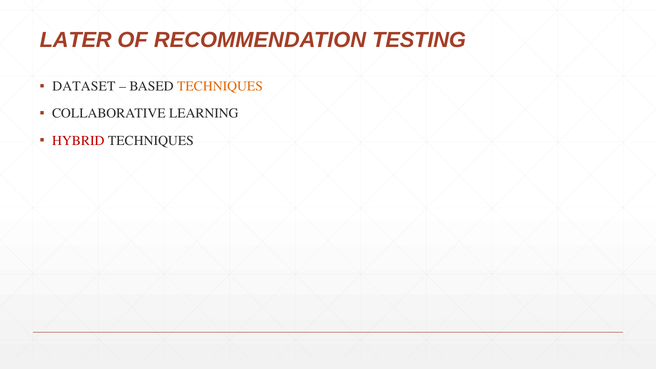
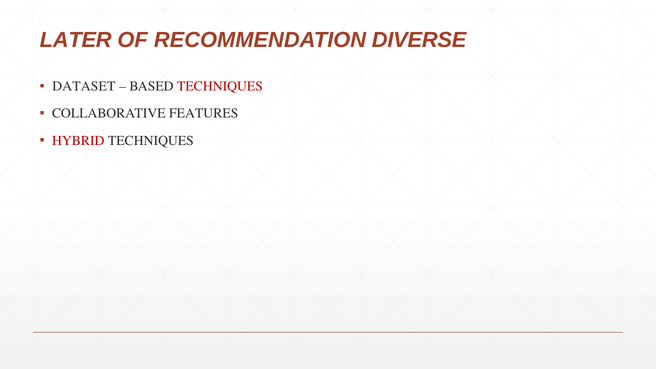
TESTING: TESTING -> DIVERSE (419, 40)
TECHNIQUES colour: orange -> red (220, 86)
LEARNING: LEARNING -> FEATURES (204, 113)
